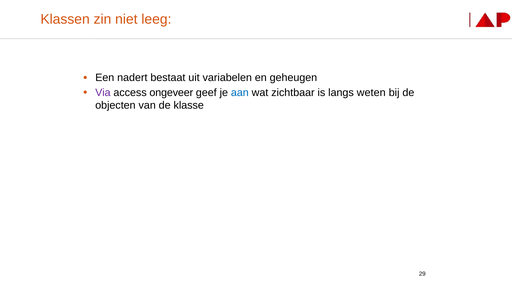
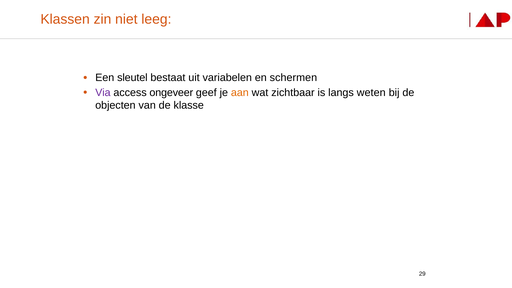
nadert: nadert -> sleutel (132, 78)
geheugen: geheugen -> schermen (293, 78)
aan colour: blue -> orange (240, 92)
